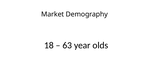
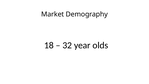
63: 63 -> 32 (67, 45)
